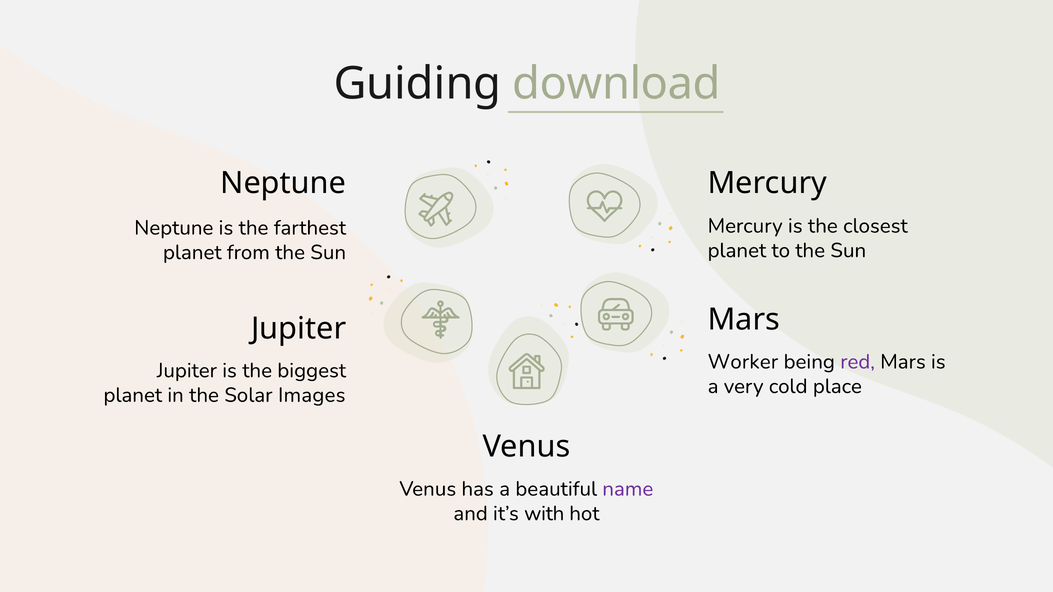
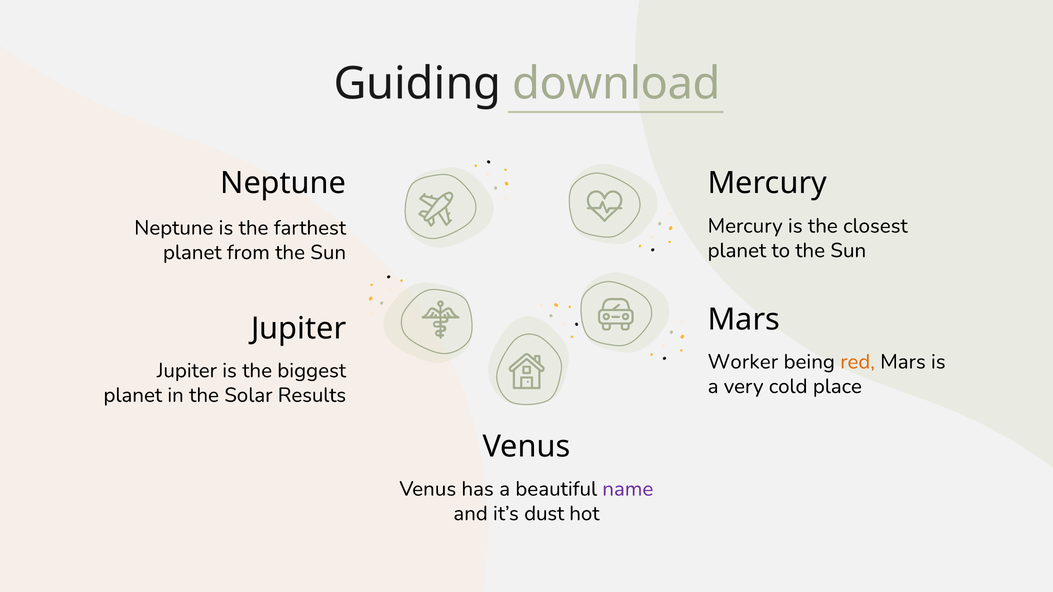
red colour: purple -> orange (858, 362)
Images: Images -> Results (312, 395)
with: with -> dust (544, 514)
